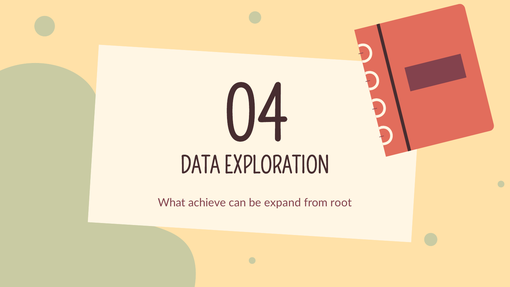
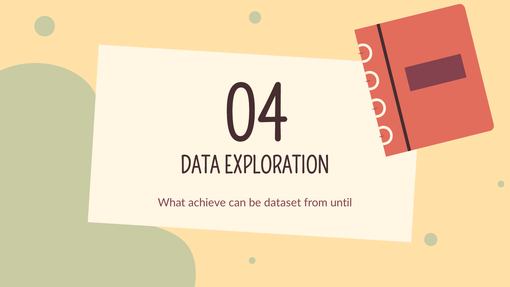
expand: expand -> dataset (283, 203)
root: root -> until (341, 203)
